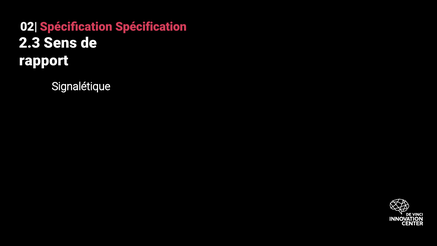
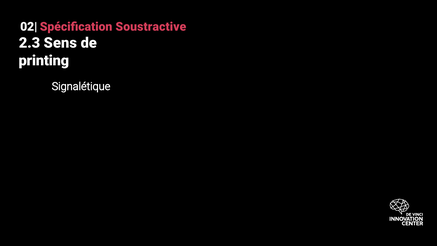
Spécification: Spécification -> Soustractive (151, 27)
rapport: rapport -> printing (44, 61)
